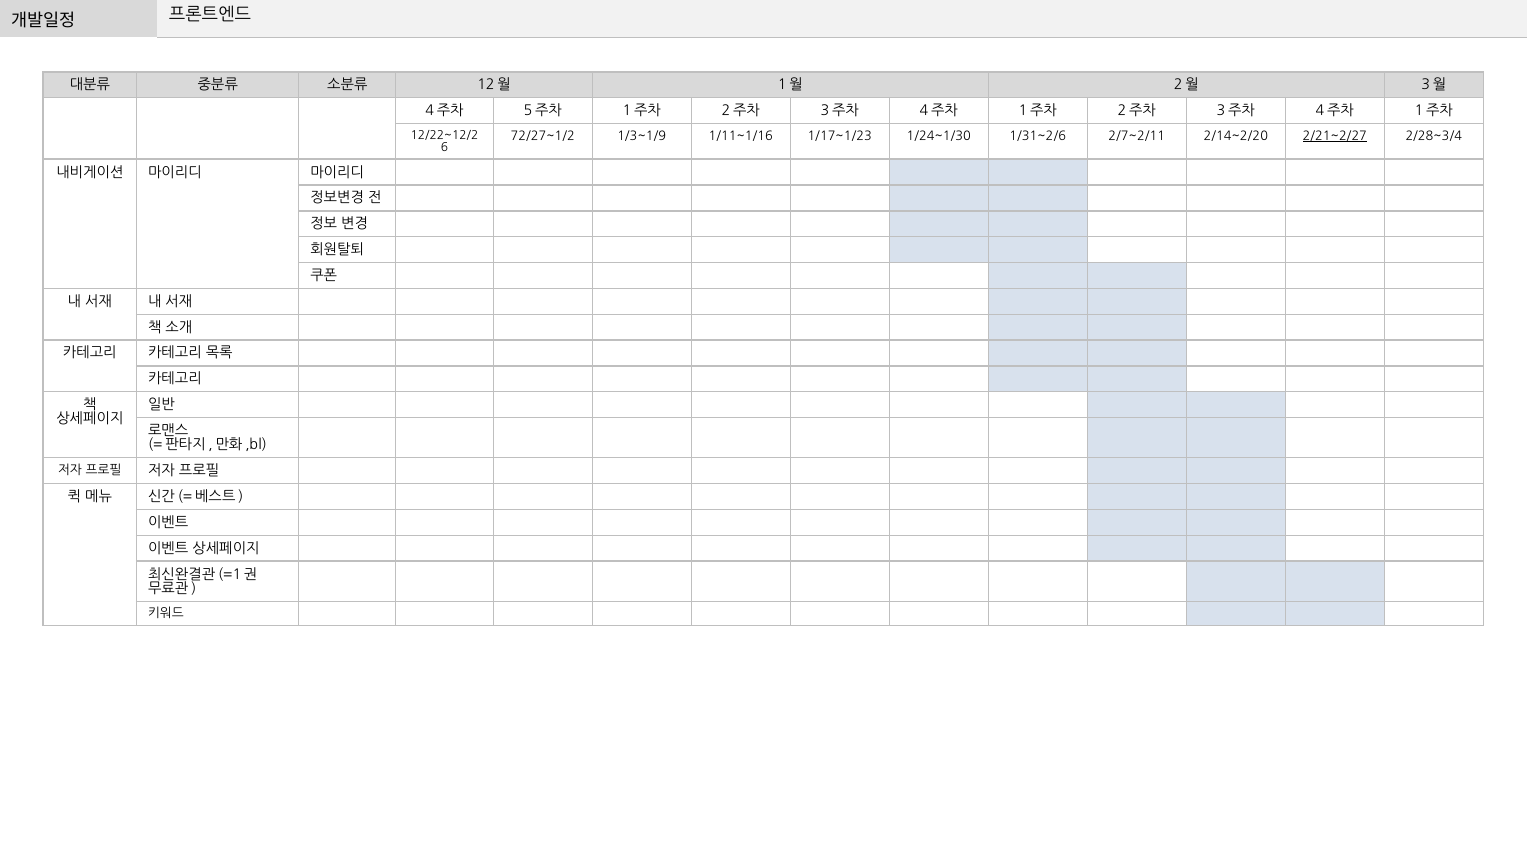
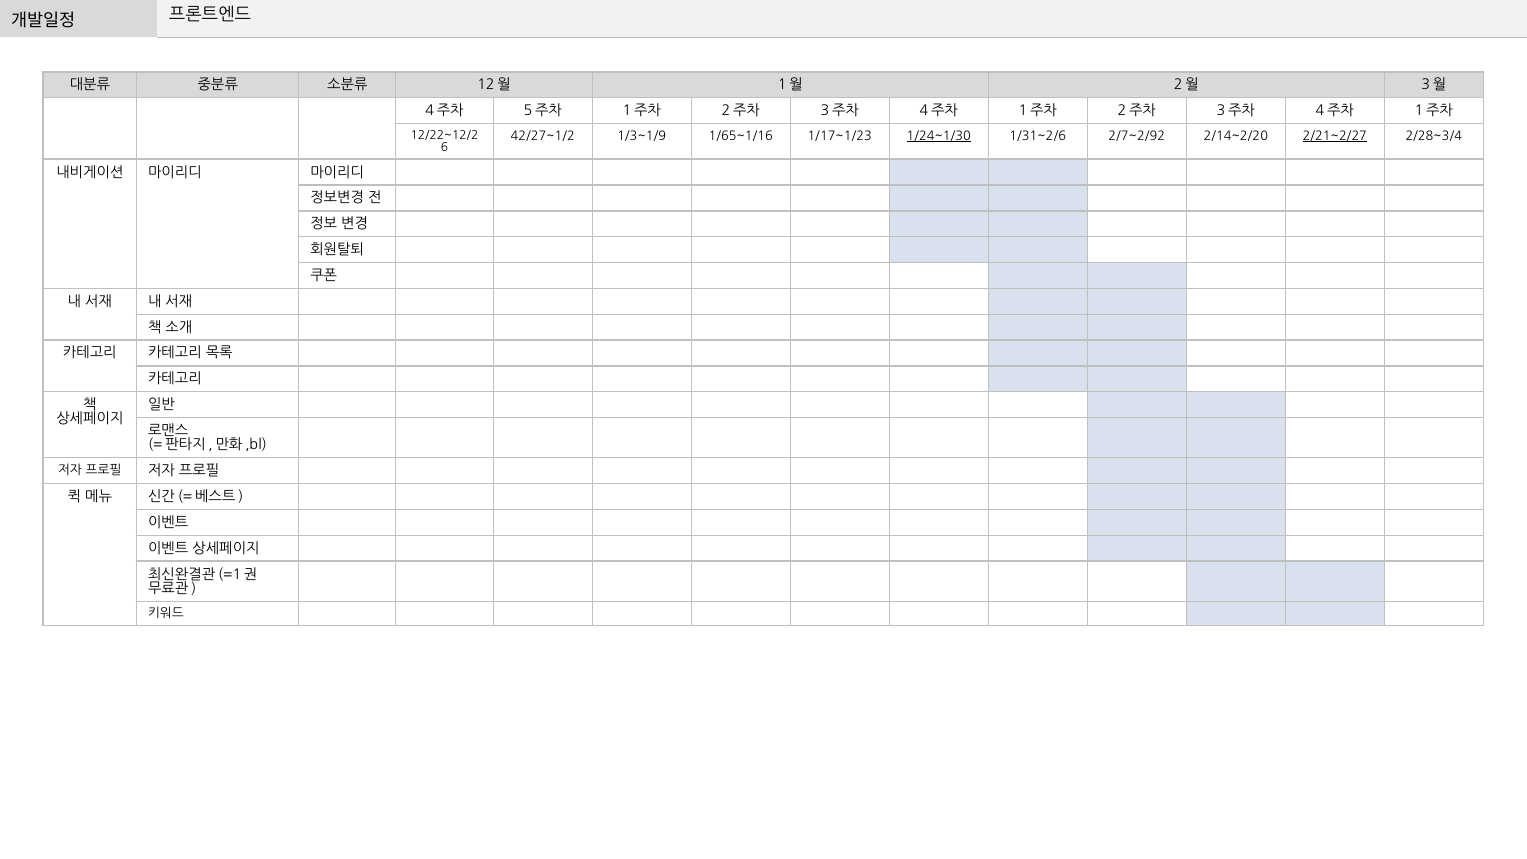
72/27~1/2: 72/27~1/2 -> 42/27~1/2 (543, 136)
1/11~1/16: 1/11~1/16 -> 1/65~1/16 (741, 136)
1/24~1/30 underline: none -> present (939, 136)
2/7~2/11: 2/7~2/11 -> 2/7~2/92 (1137, 136)
